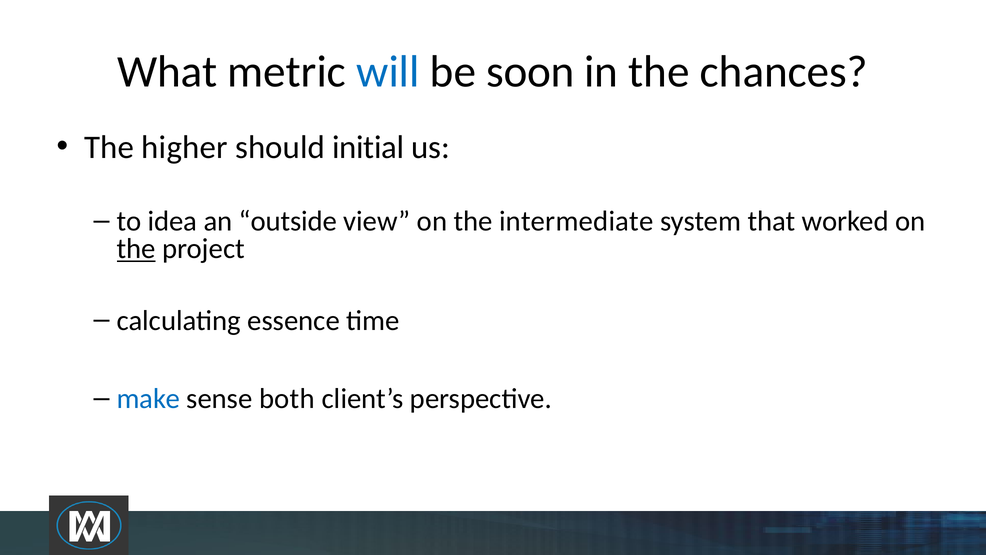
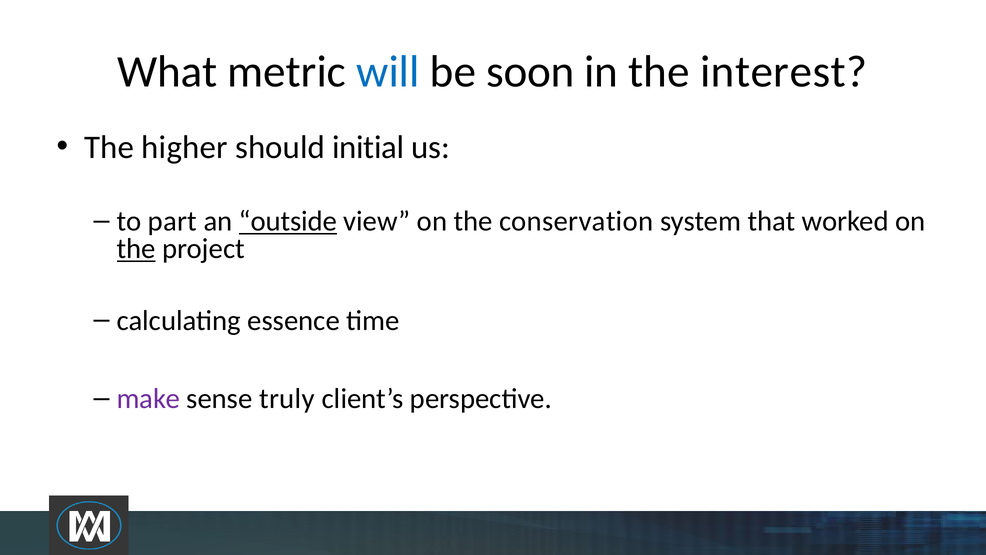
chances: chances -> interest (784, 72)
idea: idea -> part (172, 221)
outside underline: none -> present (288, 221)
intermediate: intermediate -> conservation (576, 221)
make colour: blue -> purple (148, 399)
both: both -> truly (287, 399)
